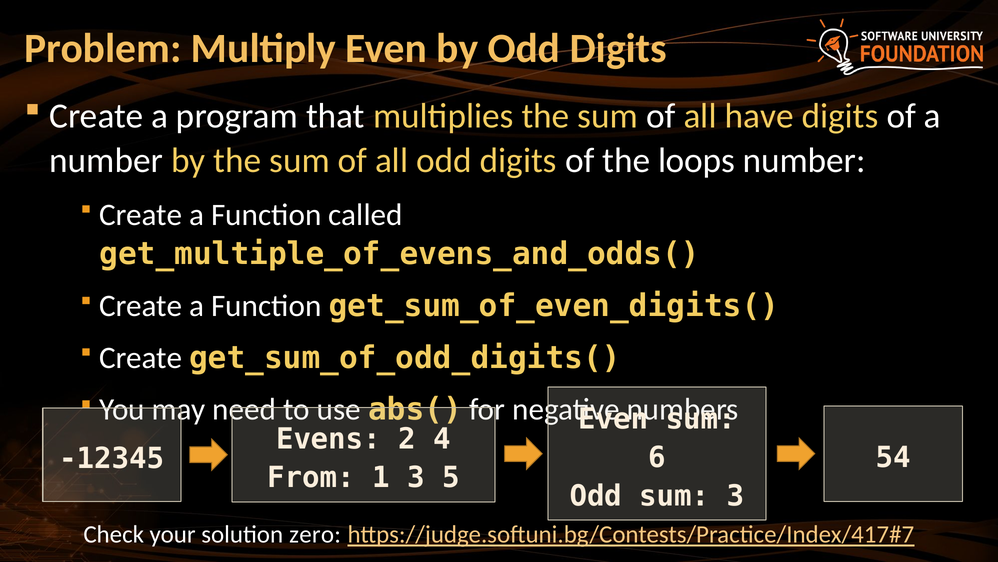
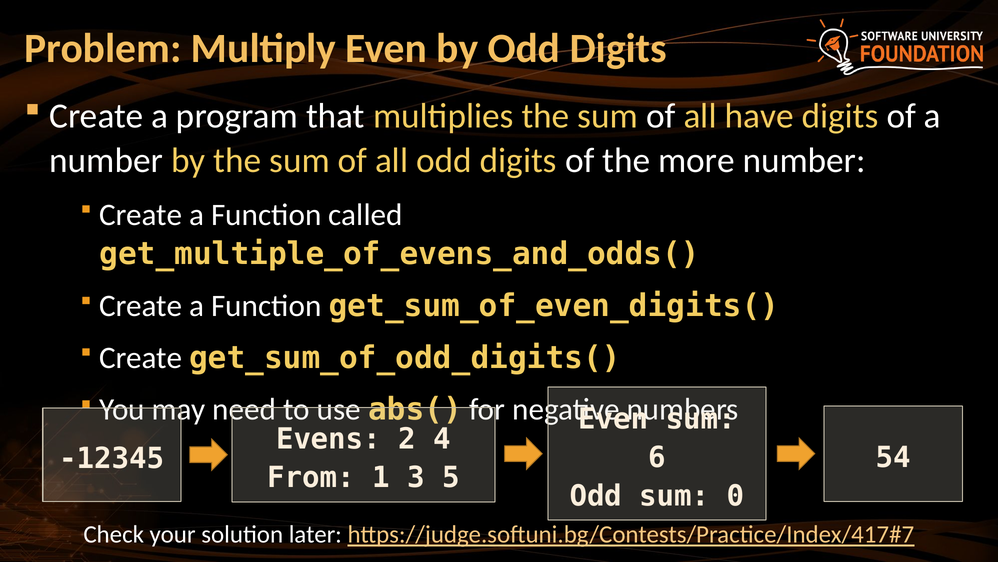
loops: loops -> more (696, 161)
sum 3: 3 -> 0 (736, 495)
zero: zero -> later (315, 534)
